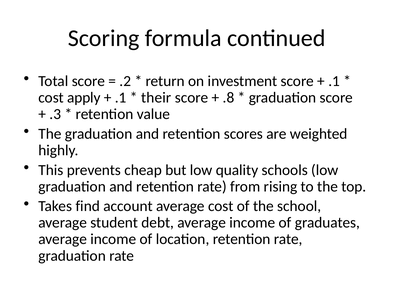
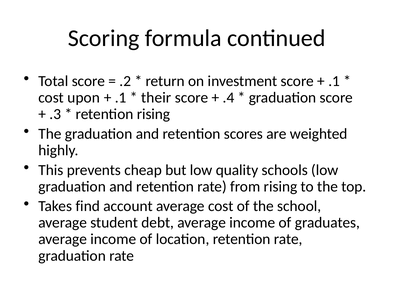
apply: apply -> upon (84, 98)
.8: .8 -> .4 (228, 98)
retention value: value -> rising (153, 114)
